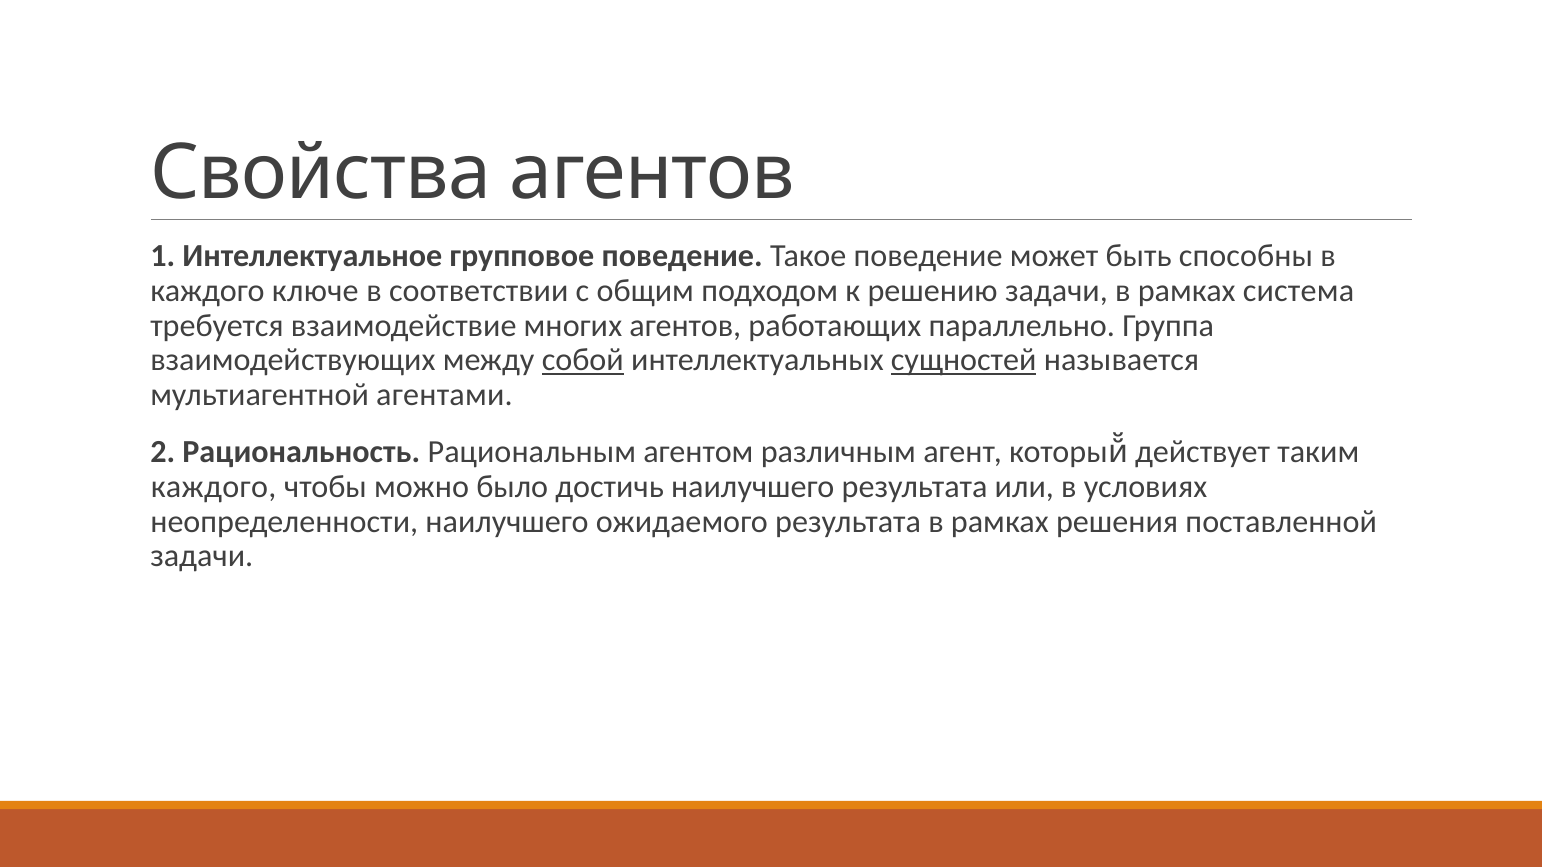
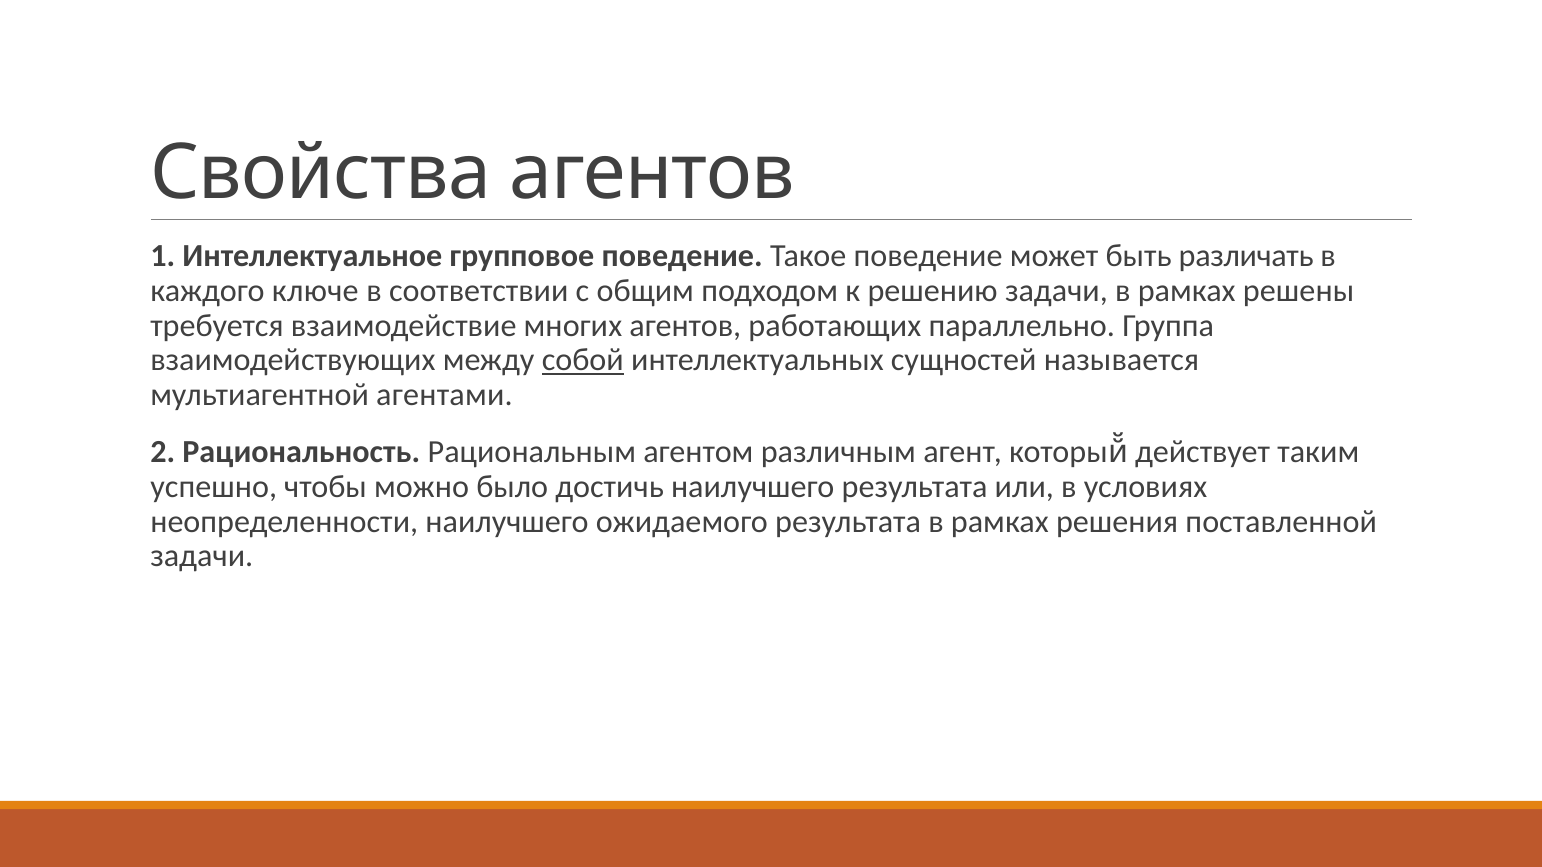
способны: способны -> различать (1246, 256)
система: система -> решены (1299, 291)
сущностей underline: present -> none (964, 360)
каждого: каждого -> успешно (214, 487)
